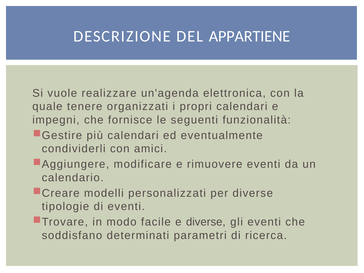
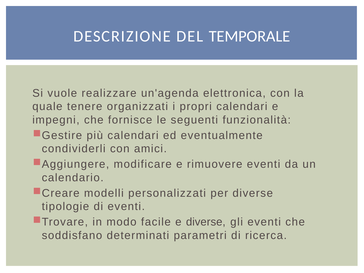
APPARTIENE: APPARTIENE -> TEMPORALE (250, 36)
